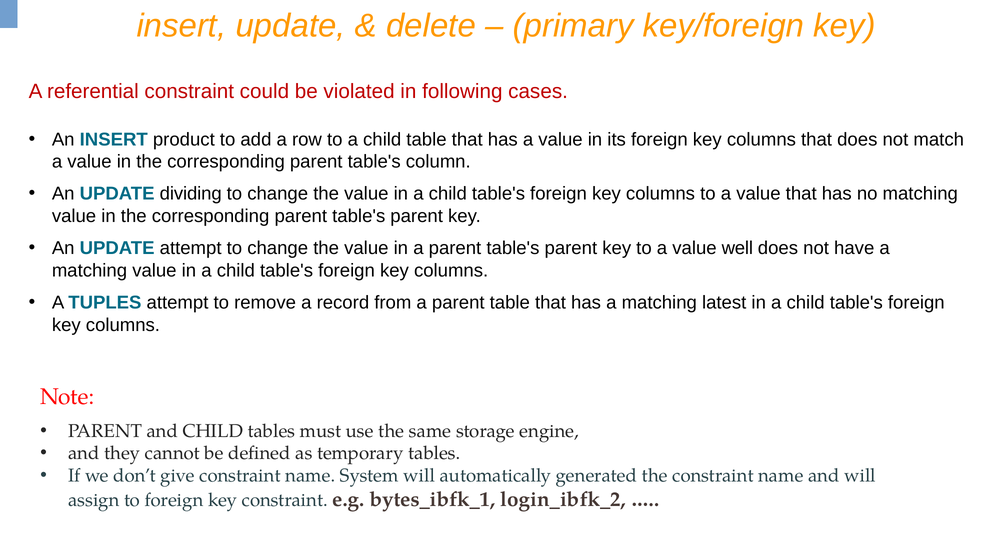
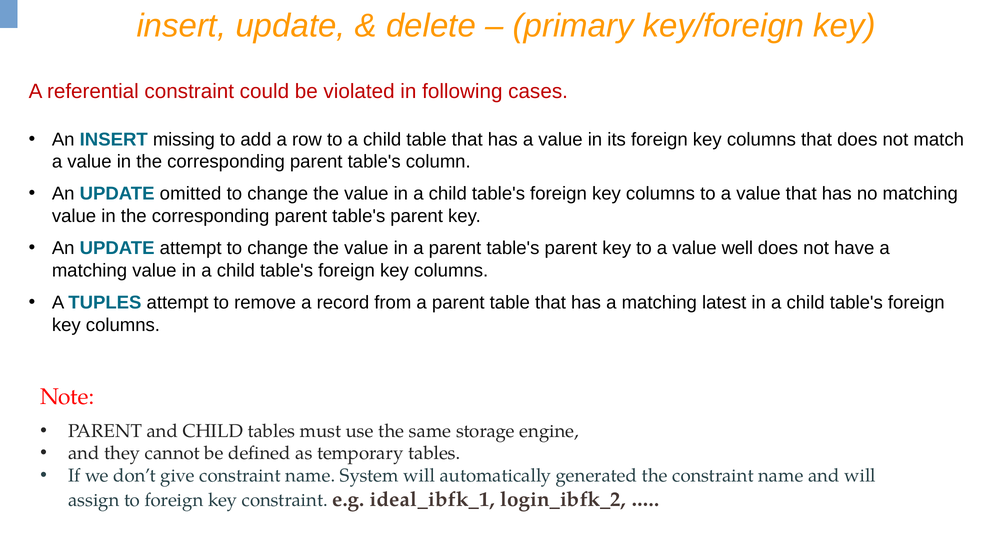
product: product -> missing (184, 139)
dividing: dividing -> omitted (191, 194)
bytes_ibfk_1: bytes_ibfk_1 -> ideal_ibfk_1 (432, 499)
